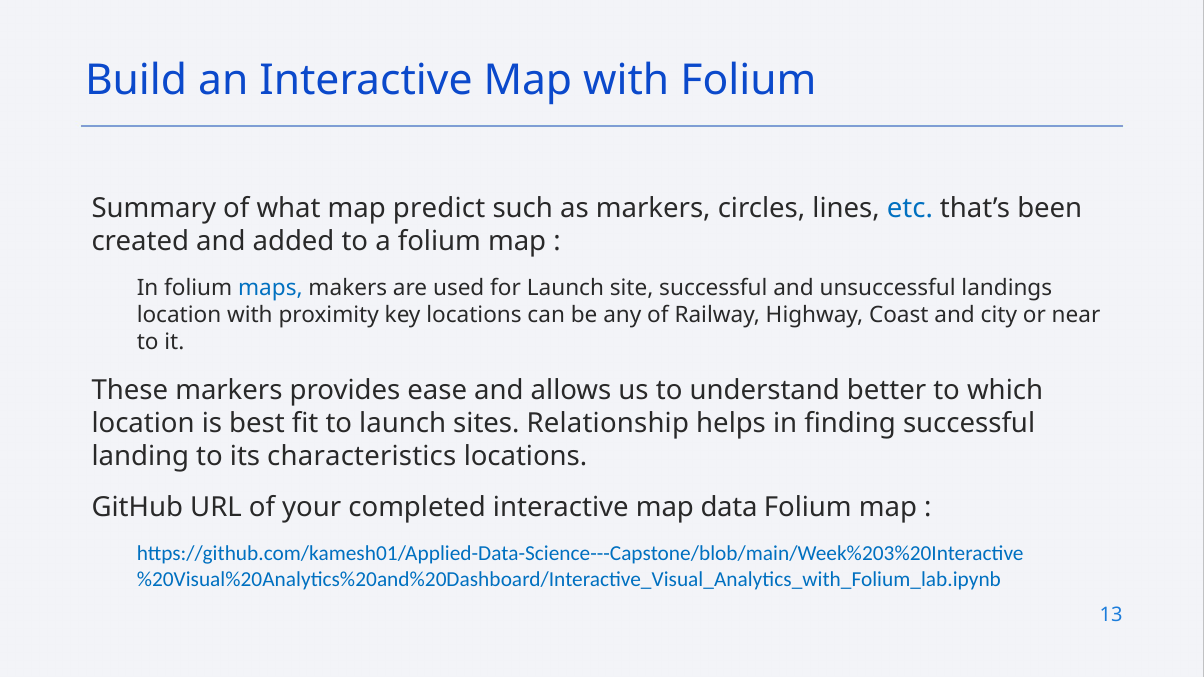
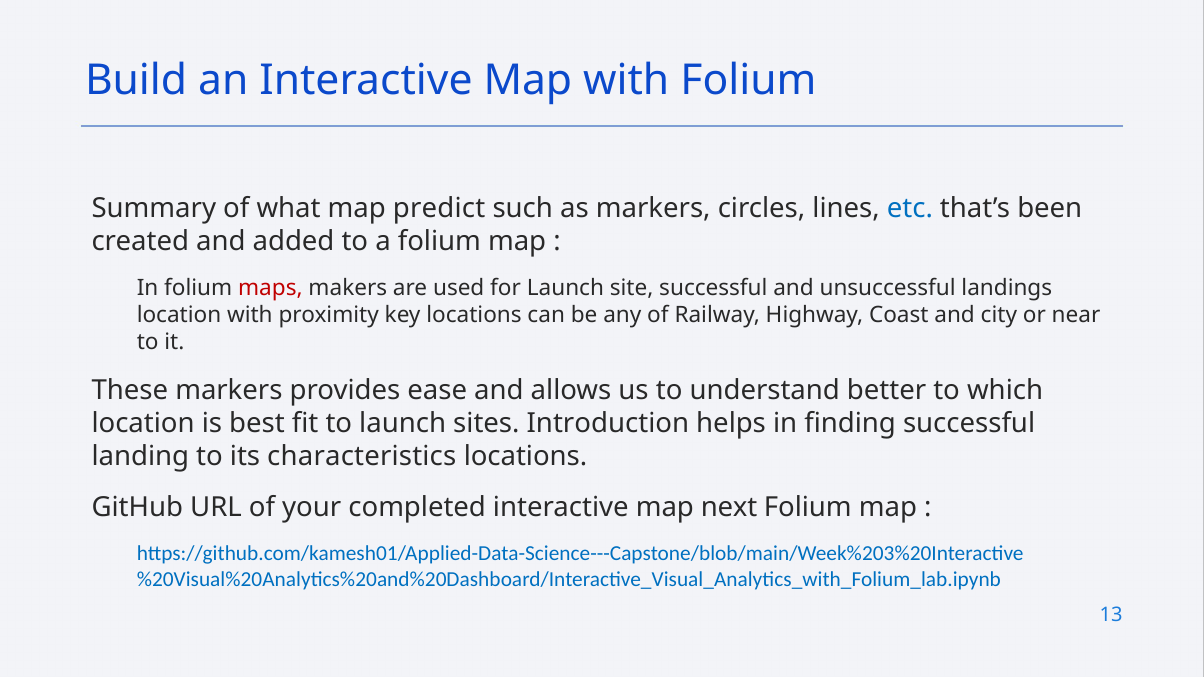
maps colour: blue -> red (270, 288)
Relationship: Relationship -> Introduction (608, 424)
data: data -> next (729, 507)
